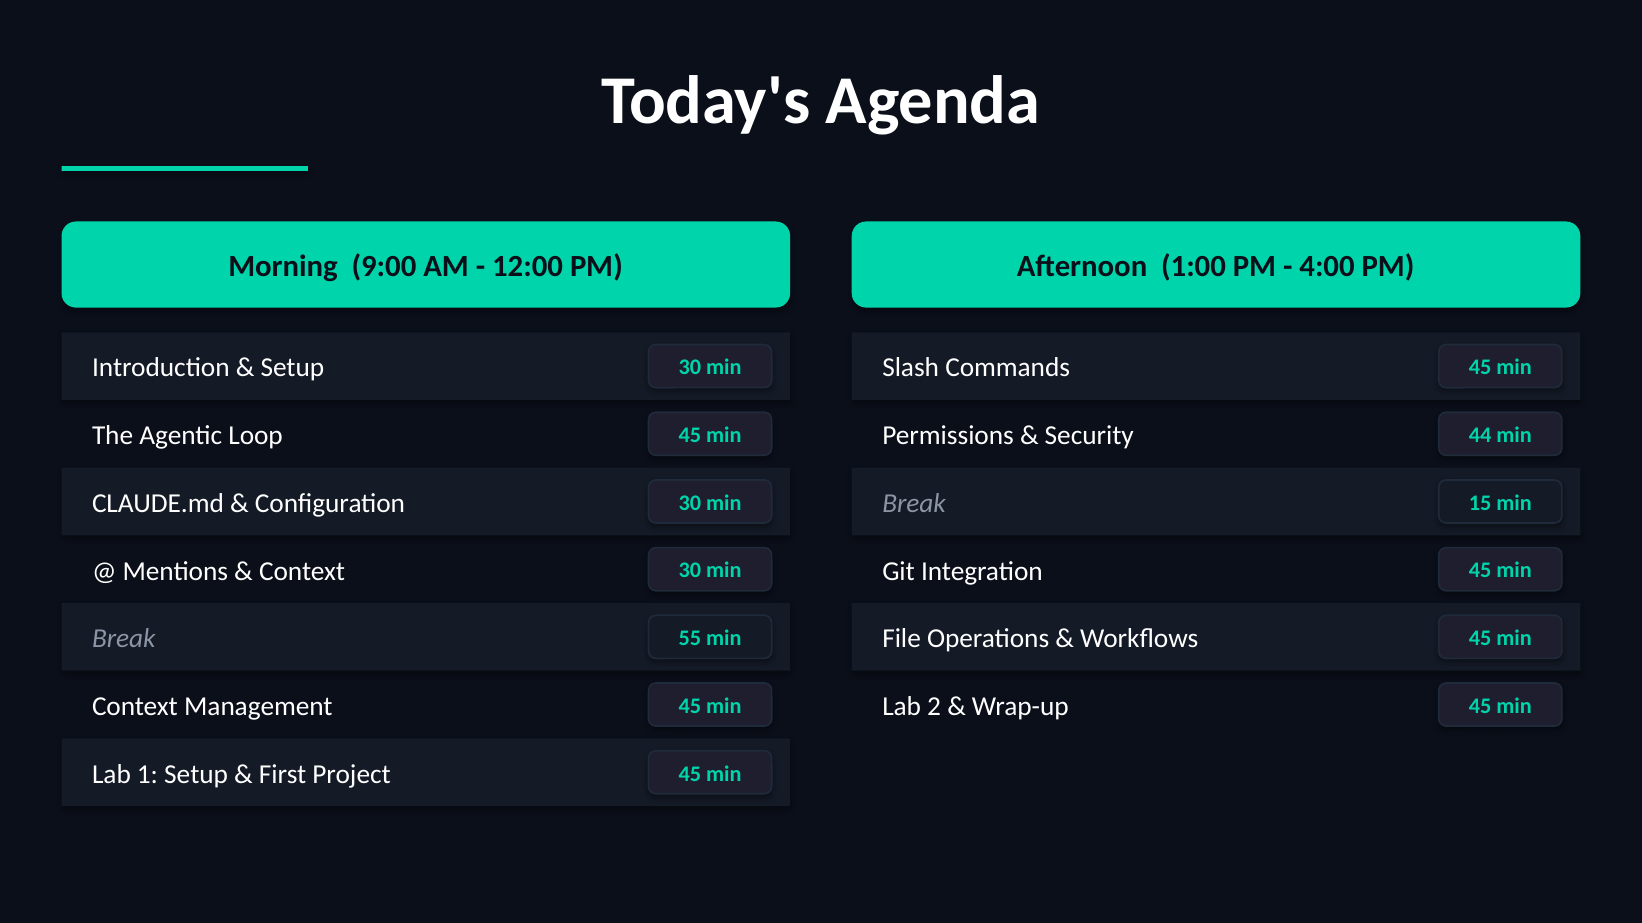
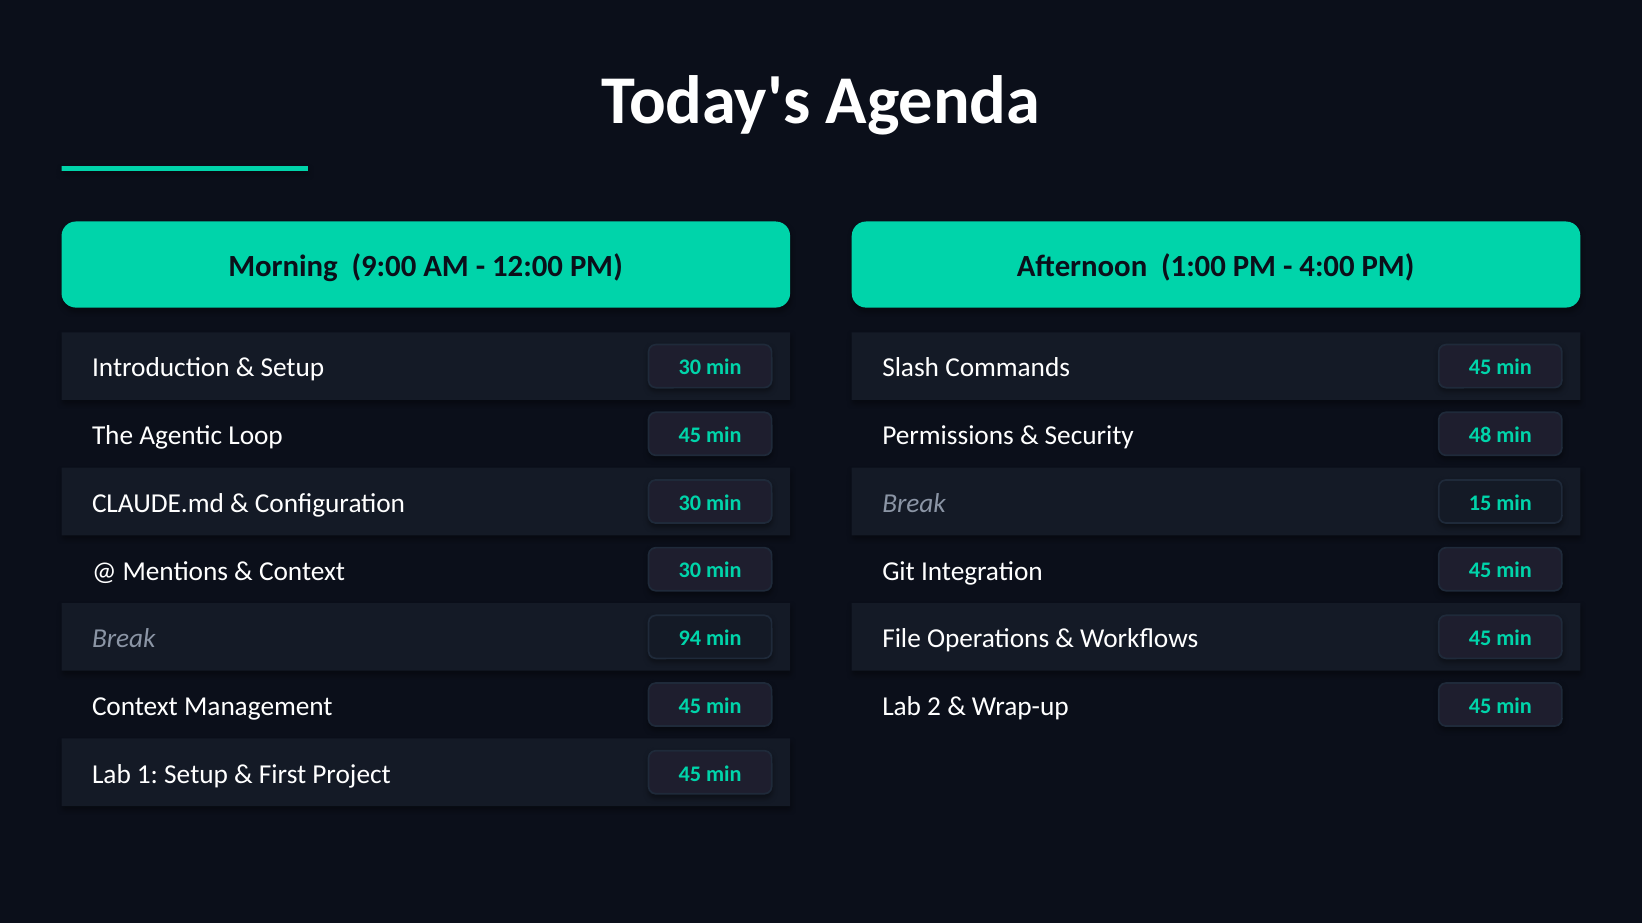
44: 44 -> 48 (1480, 436)
55: 55 -> 94 (690, 639)
